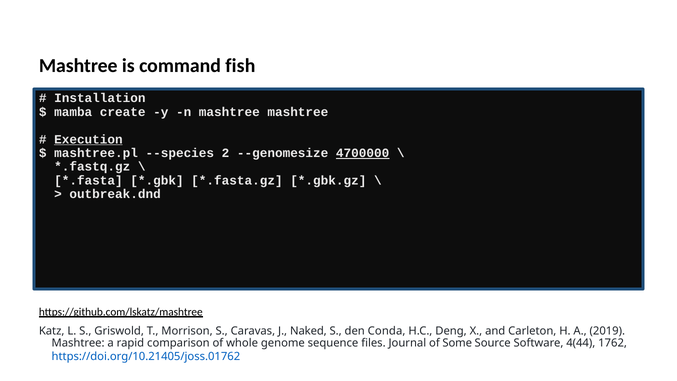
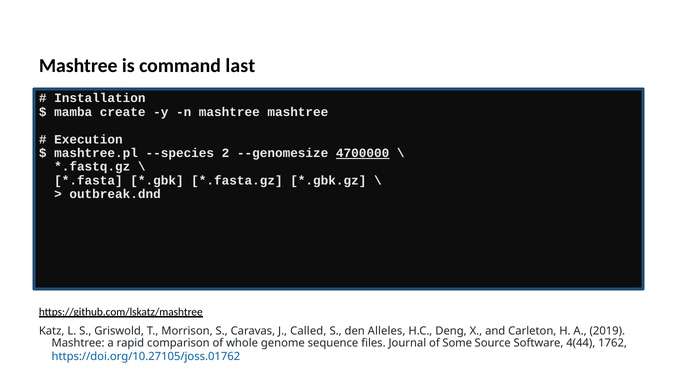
fish: fish -> last (240, 66)
Execution underline: present -> none (88, 139)
Naked: Naked -> Called (308, 331)
Conda: Conda -> Alleles (387, 331)
https://doi.org/10.21405/joss.01762: https://doi.org/10.21405/joss.01762 -> https://doi.org/10.27105/joss.01762 (146, 357)
